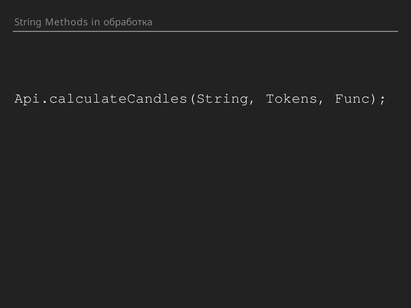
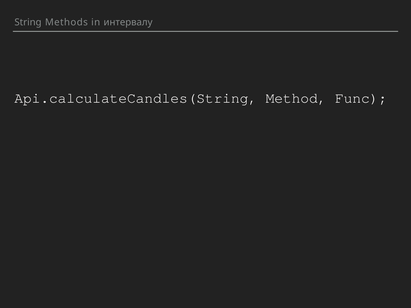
обработка: обработка -> интервалу (128, 22)
Tokens: Tokens -> Method (296, 98)
